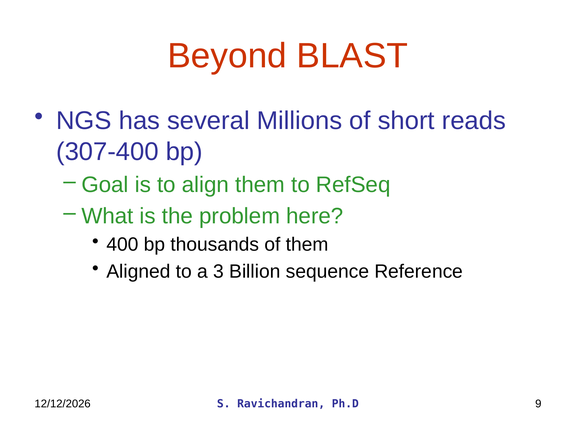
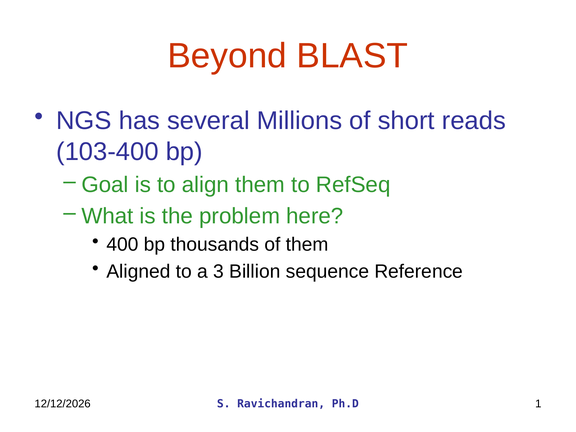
307-400: 307-400 -> 103-400 (107, 152)
9: 9 -> 1 (538, 404)
